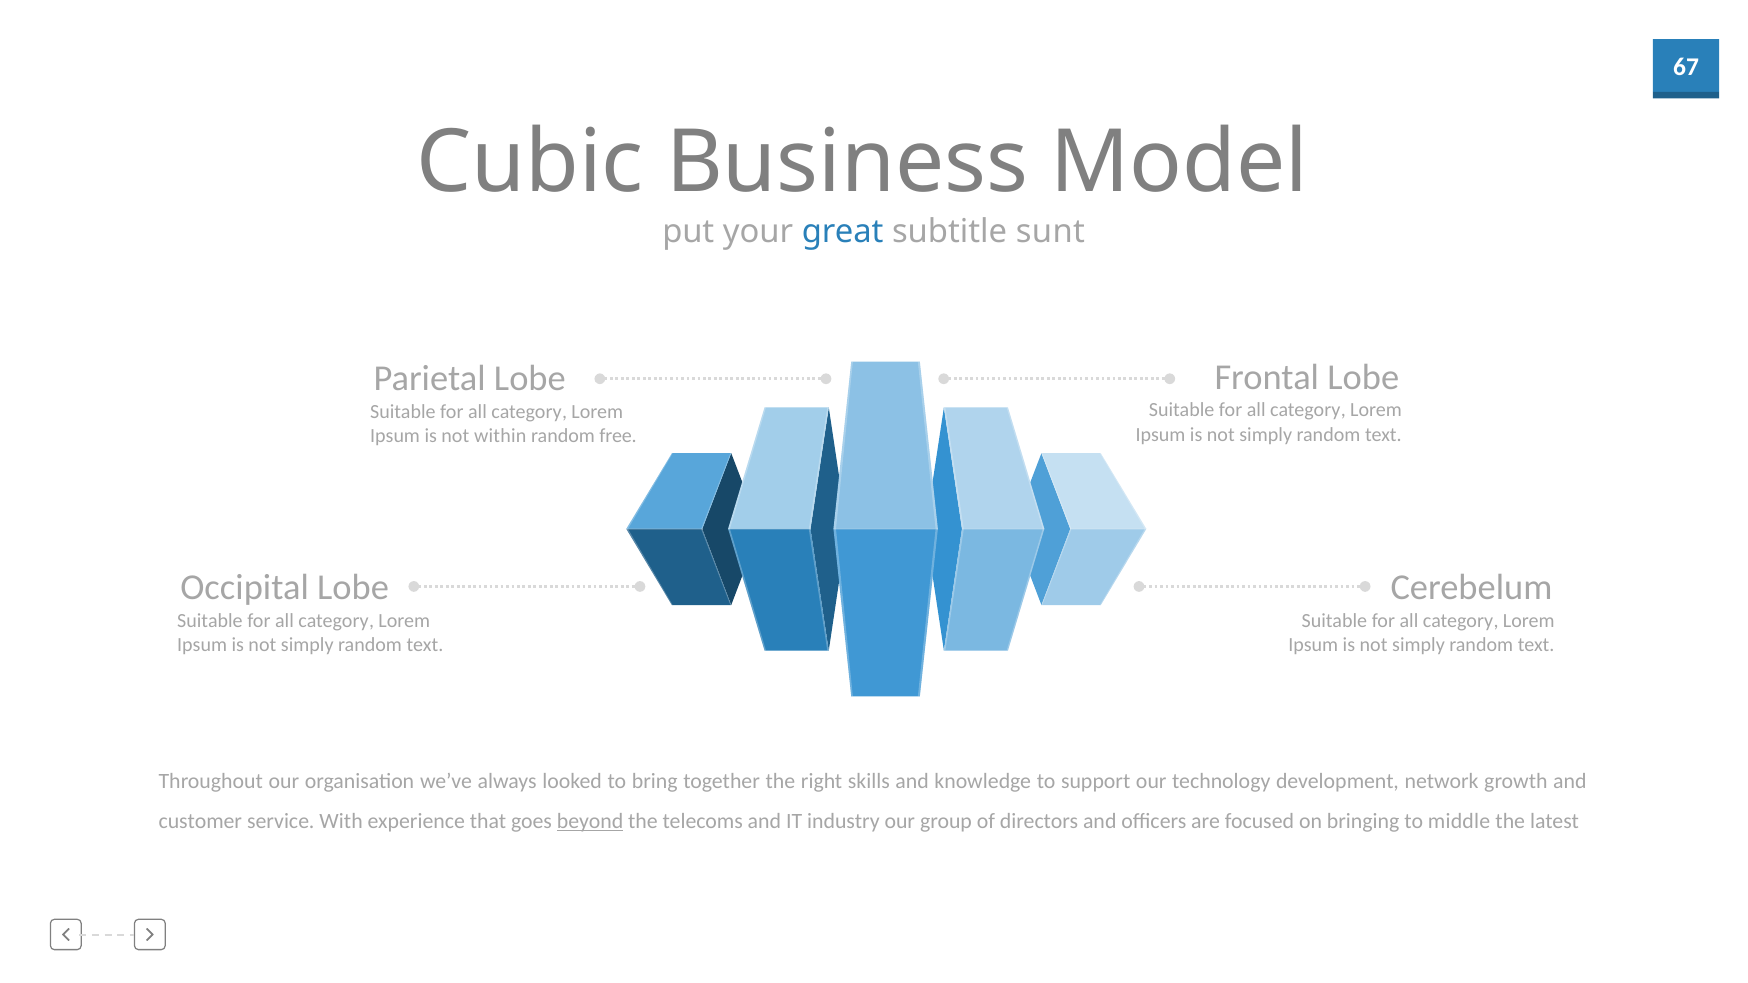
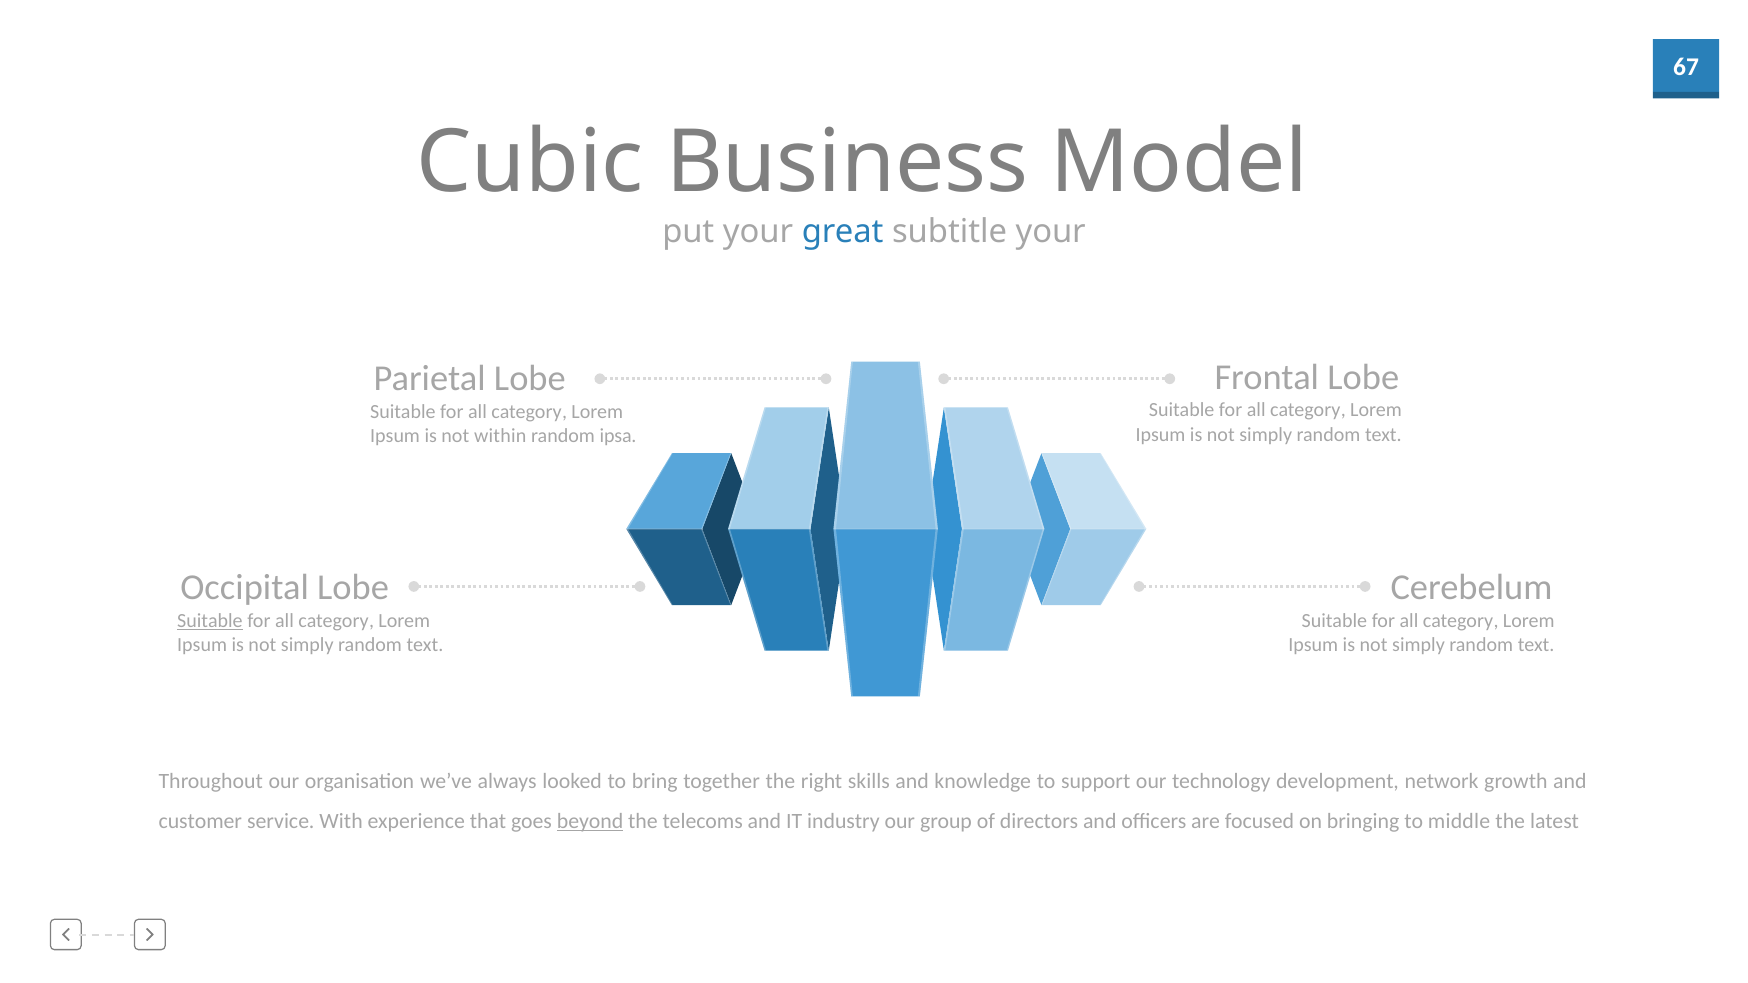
subtitle sunt: sunt -> your (1051, 232)
free: free -> ipsa (618, 436)
Suitable underline: none -> present (210, 621)
